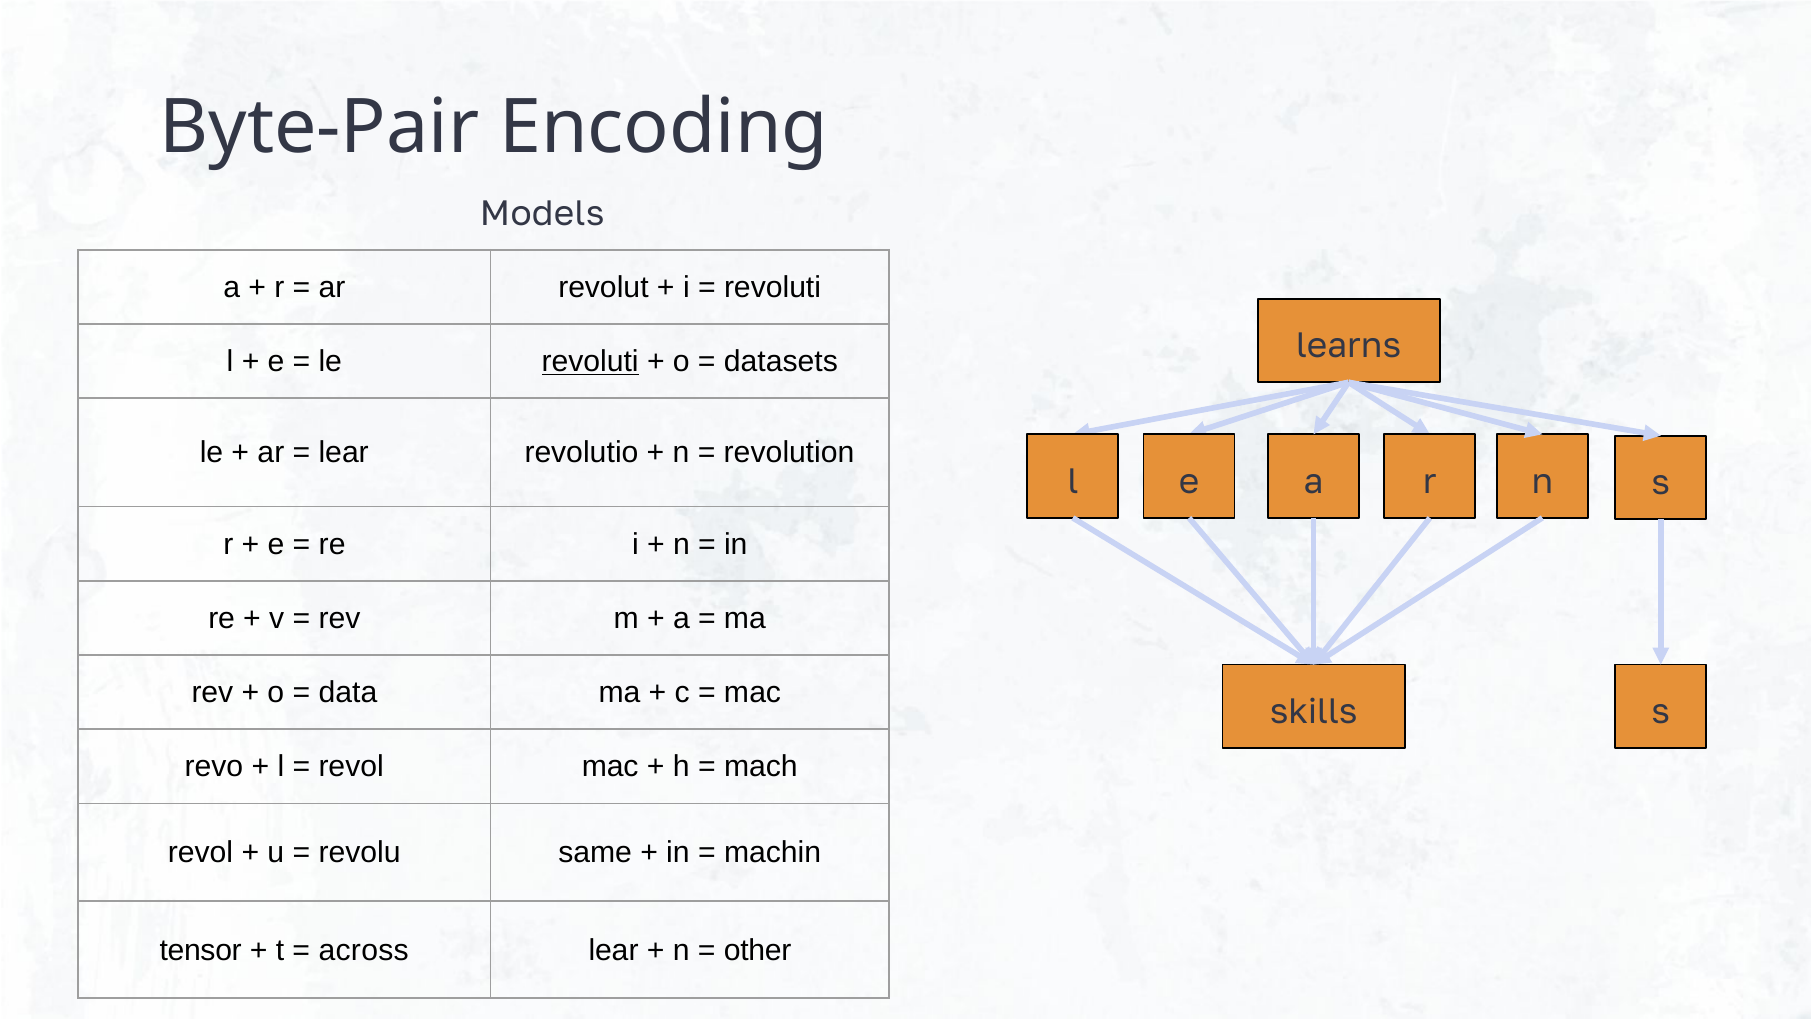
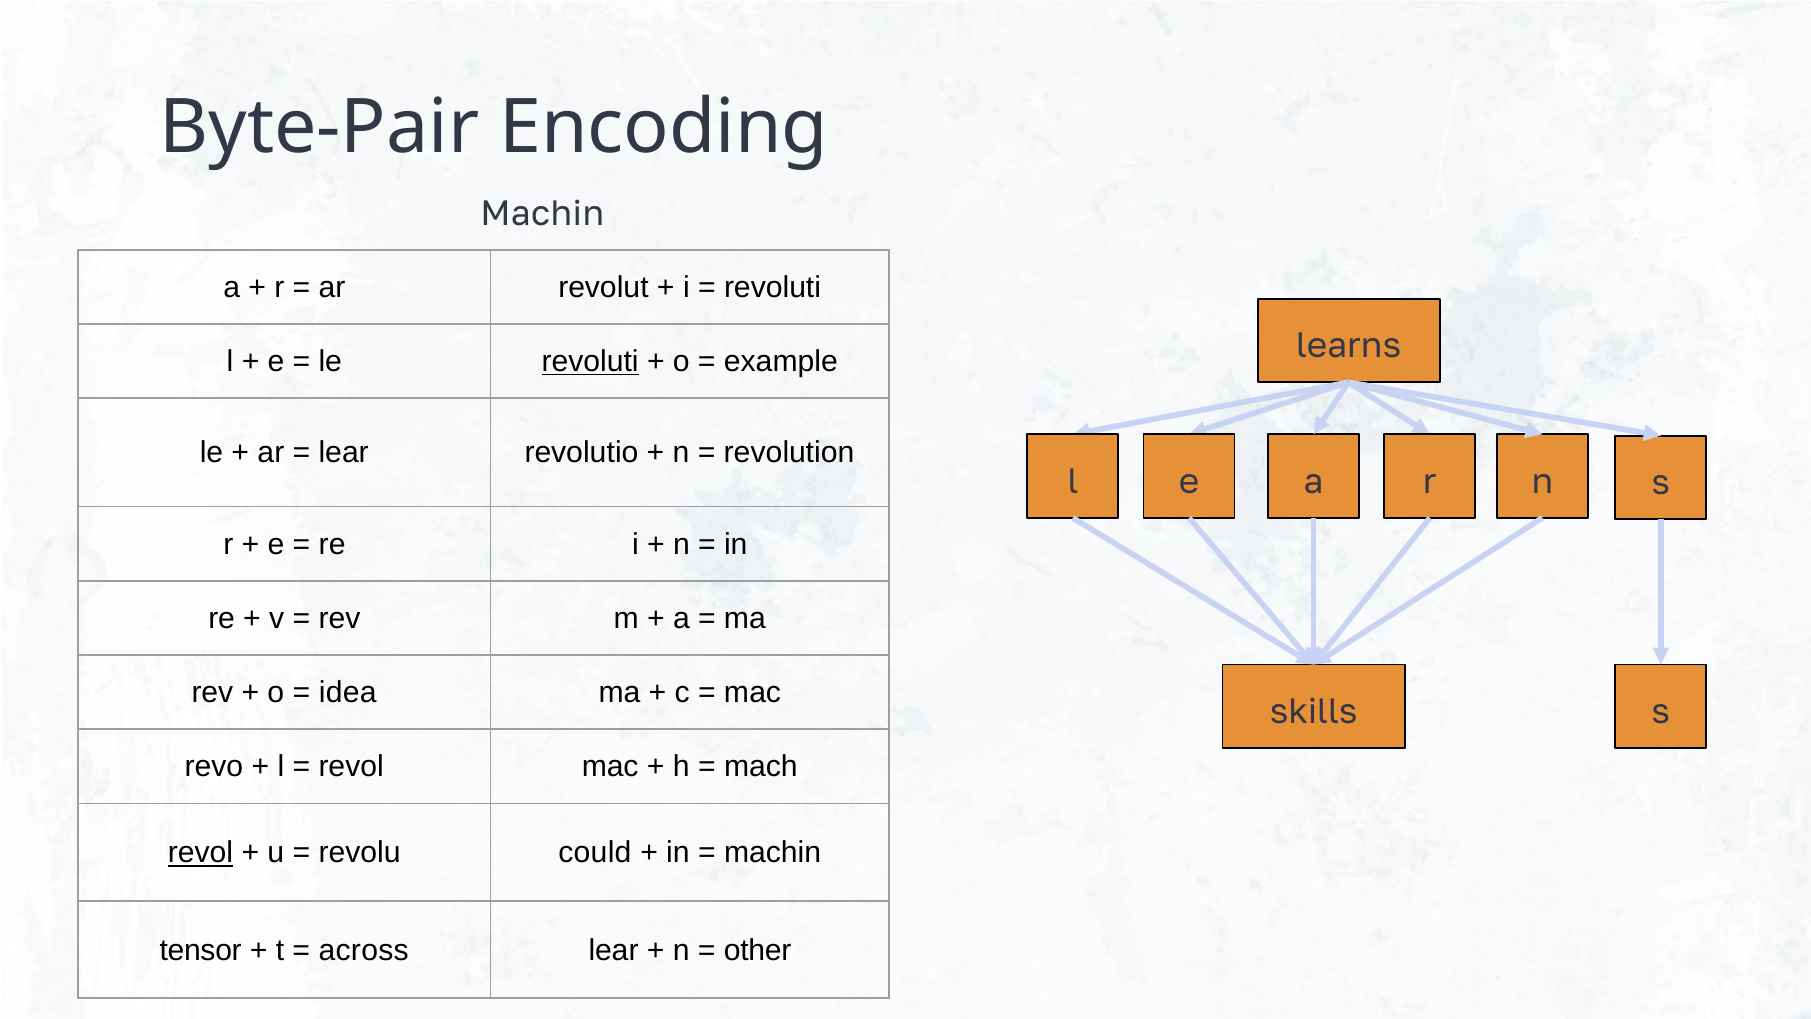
Models: Models -> Machin (542, 213)
datasets: datasets -> example (781, 362)
data: data -> idea (348, 693)
revol underline: none -> present (201, 853)
same: same -> could (595, 853)
